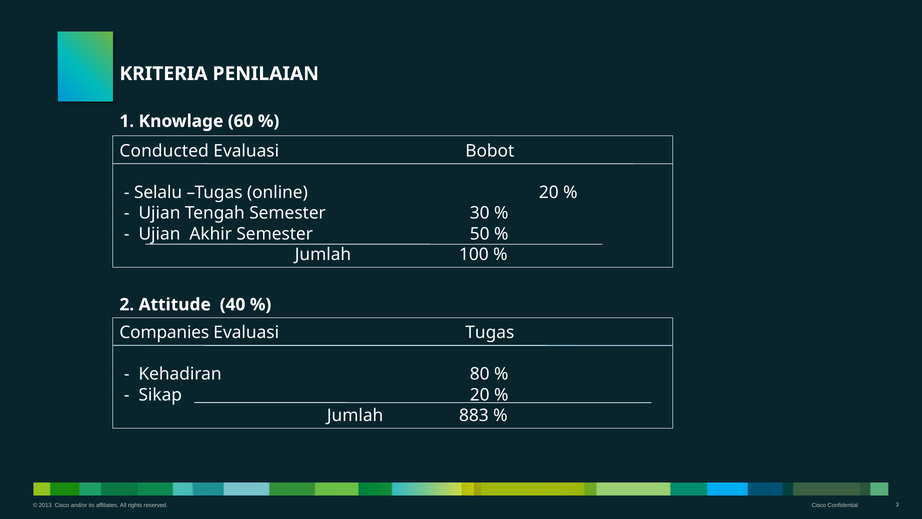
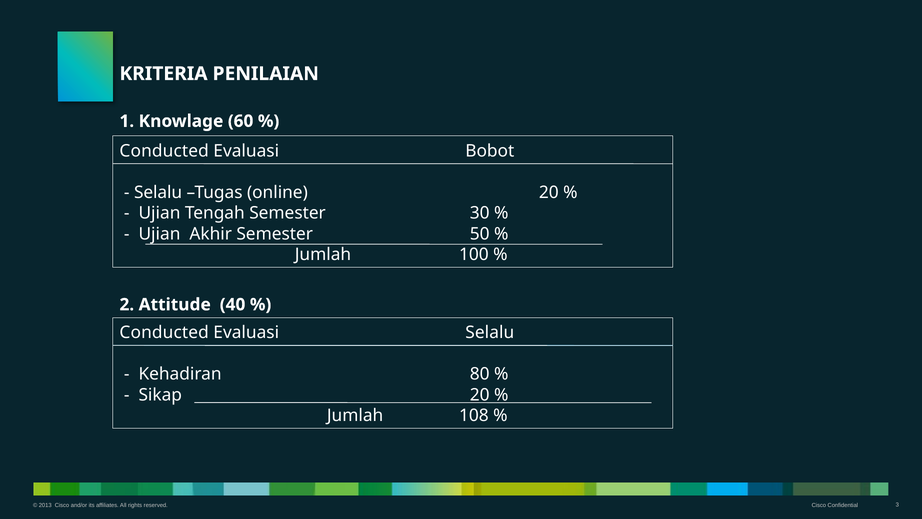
Companies: Companies -> Conducted (164, 332)
Evaluasi Tugas: Tugas -> Selalu (490, 332)
883: 883 -> 108 (474, 415)
